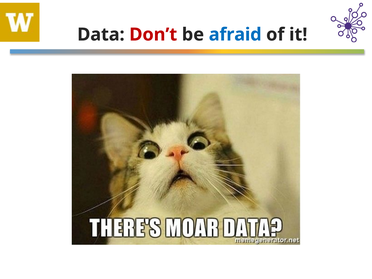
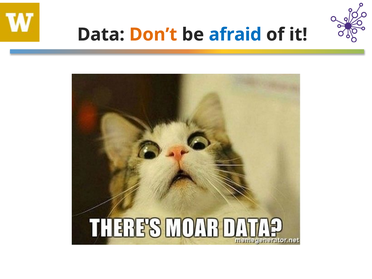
Don’t colour: red -> orange (153, 35)
